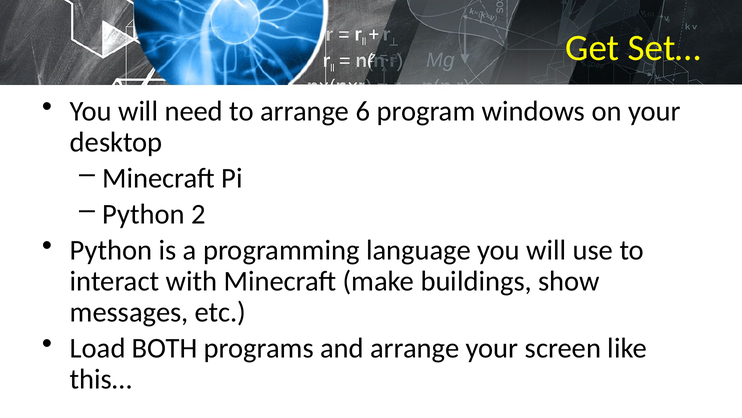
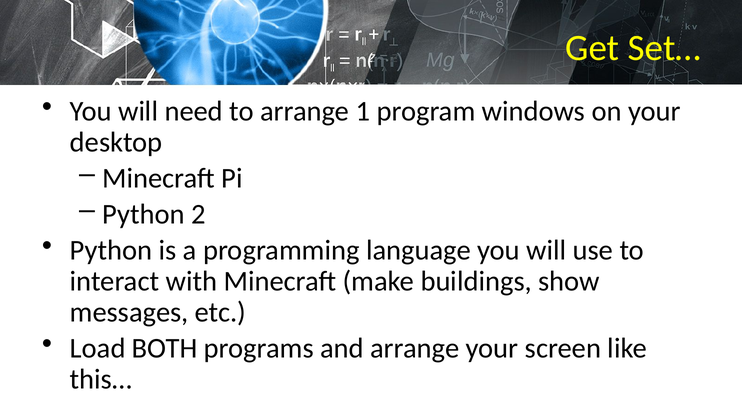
6: 6 -> 1 (363, 111)
